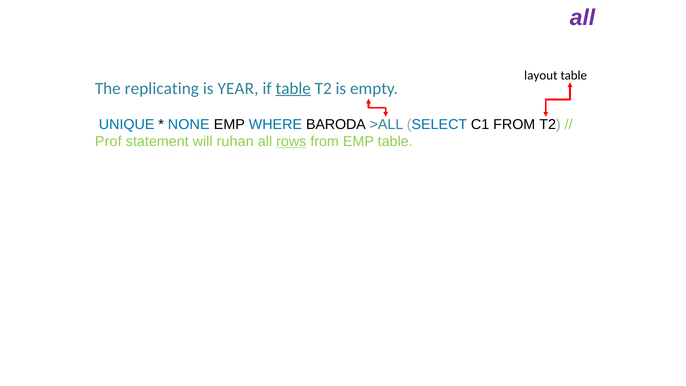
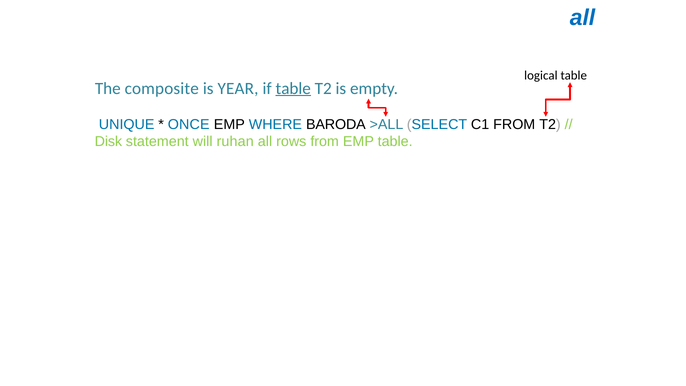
all colour: purple -> blue (583, 18)
layout: layout -> logical (541, 75)
replicating: replicating -> composite (162, 88)
NONE: NONE -> ONCE (189, 124)
Prof: Prof -> Disk (108, 142)
rows underline: present -> none (291, 142)
